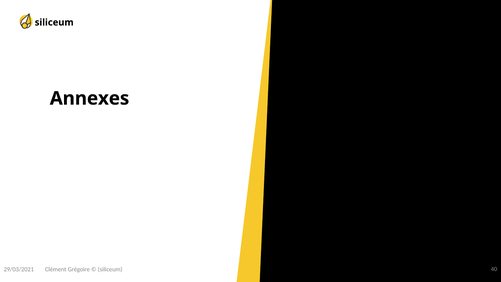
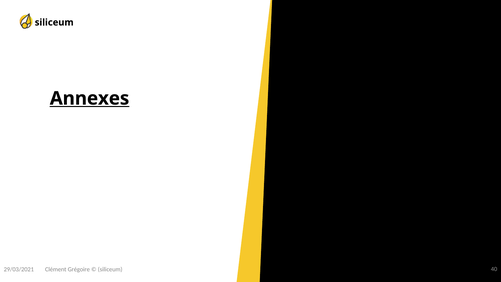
Annexes underline: none -> present (90, 98)
